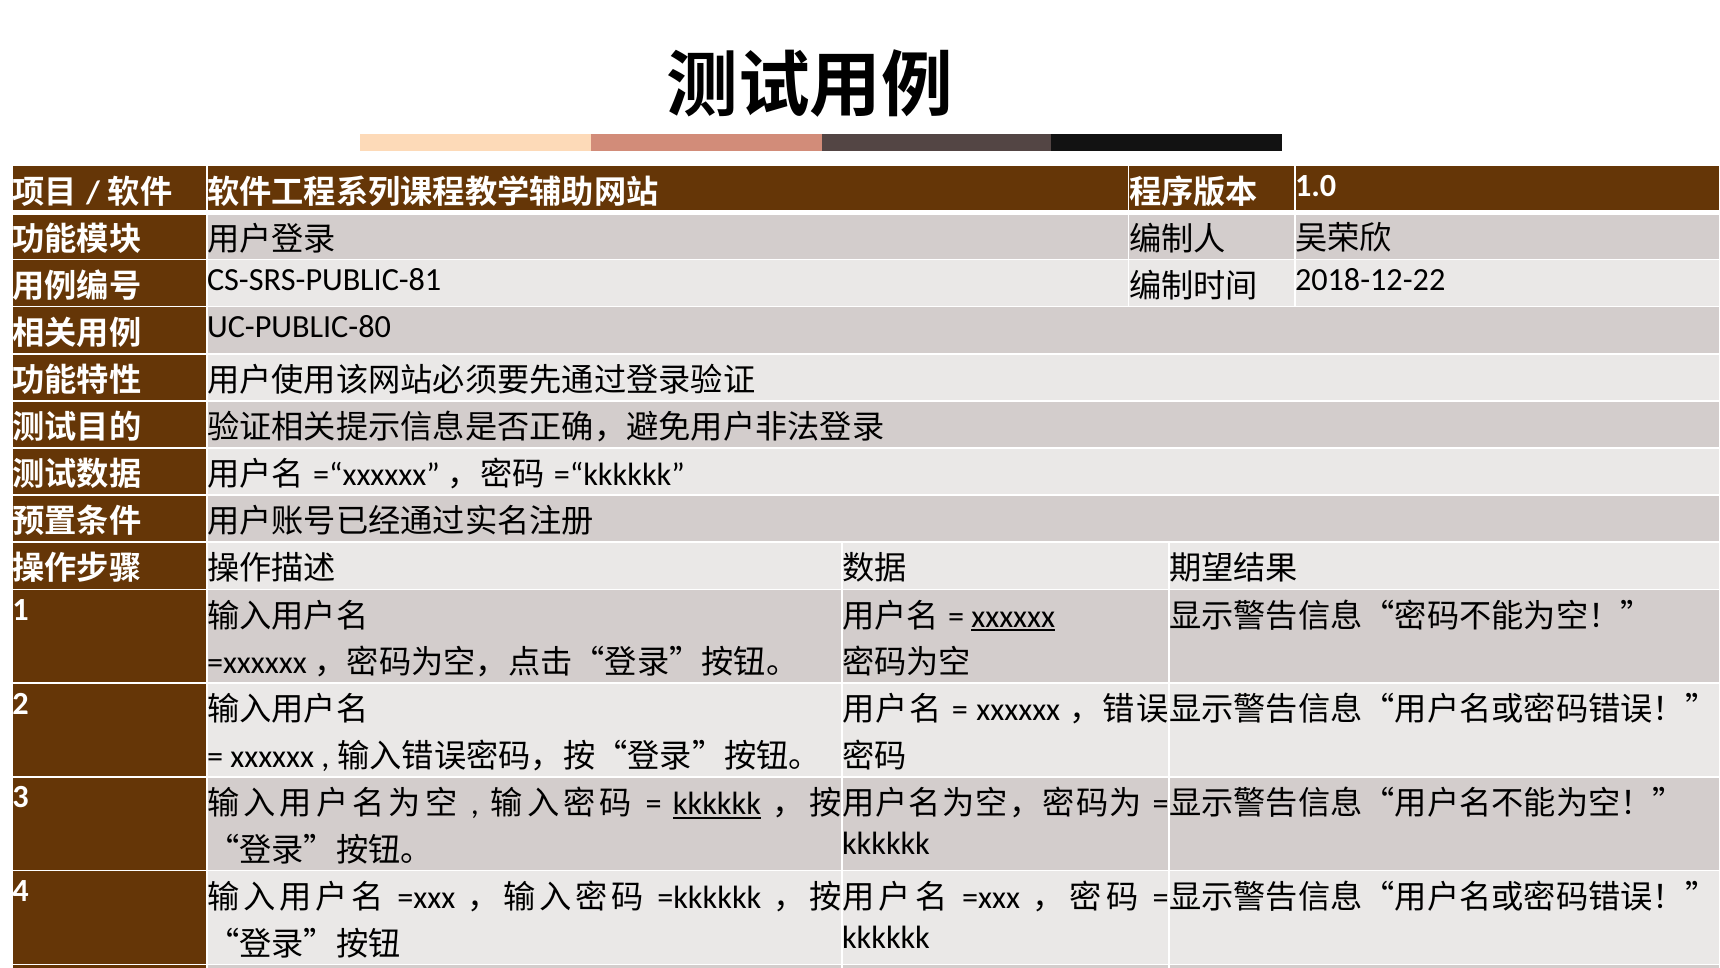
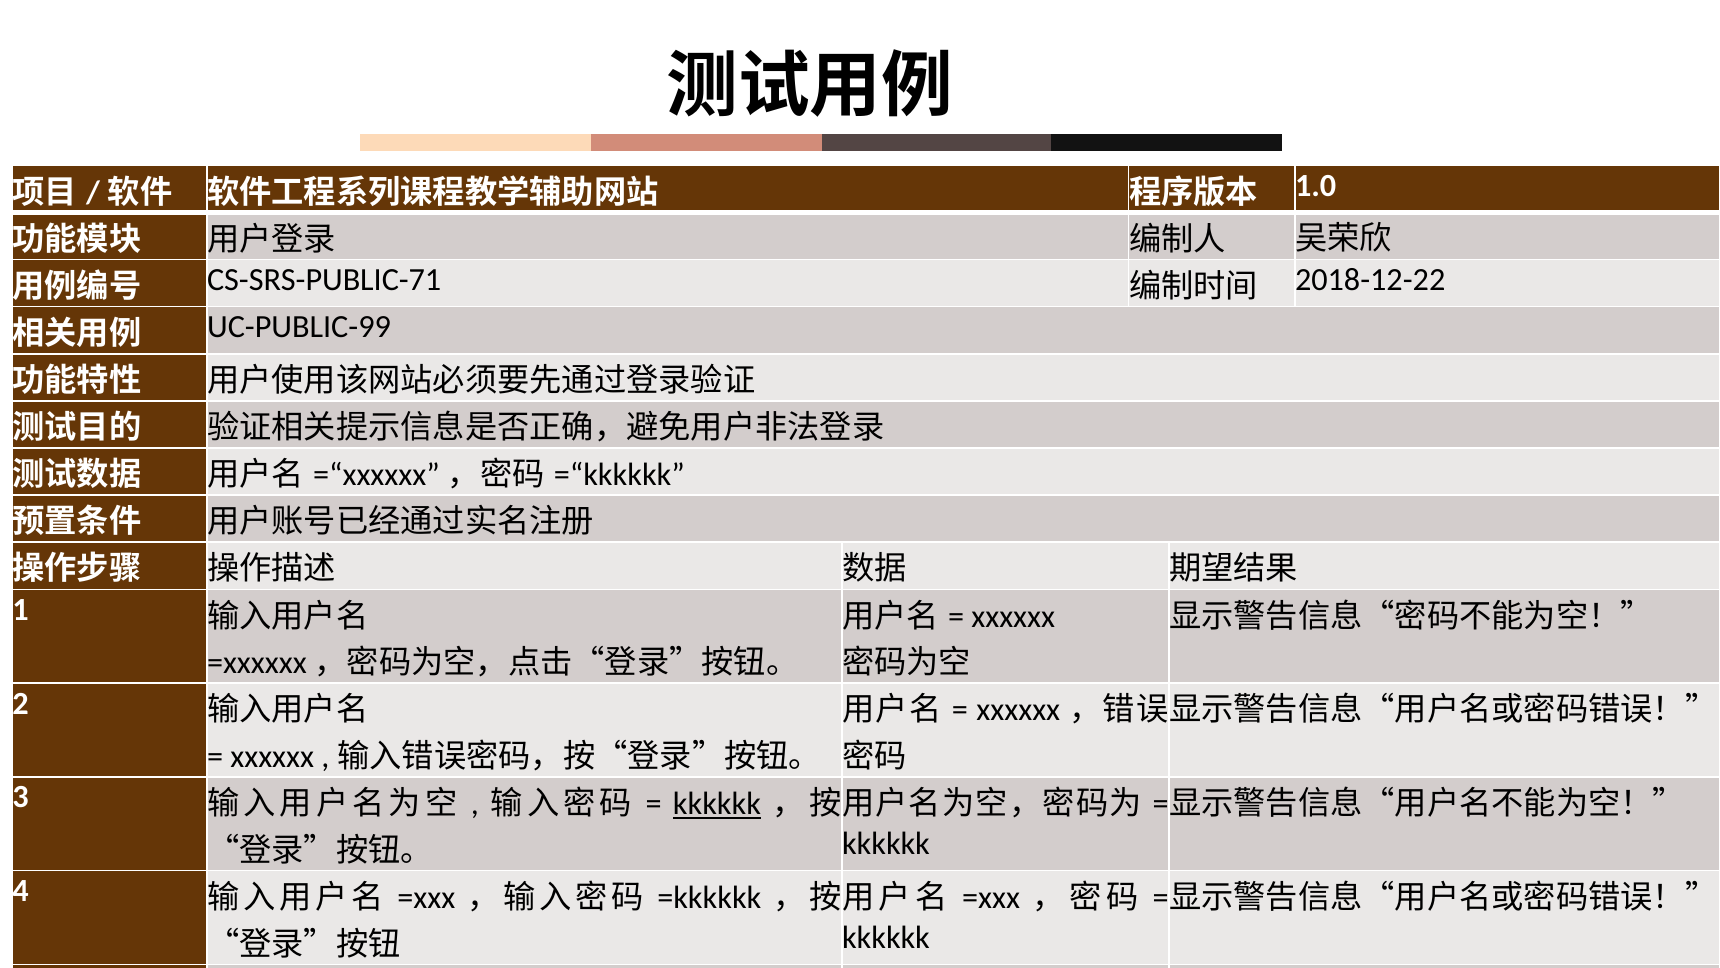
CS-SRS-PUBLIC-81: CS-SRS-PUBLIC-81 -> CS-SRS-PUBLIC-71 (324, 280)
UC-PUBLIC-80: UC-PUBLIC-80 -> UC-PUBLIC-99 (299, 327)
xxxxxx underline: present -> none (1013, 616)
